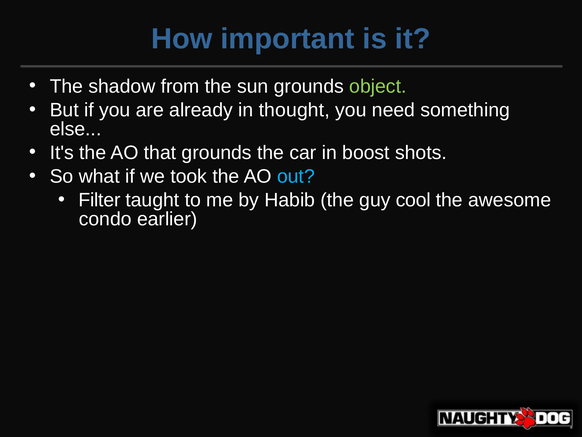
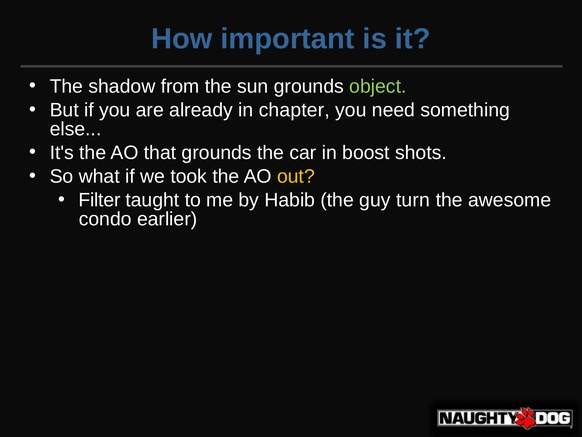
thought: thought -> chapter (294, 110)
out colour: light blue -> yellow (296, 176)
cool: cool -> turn (413, 200)
